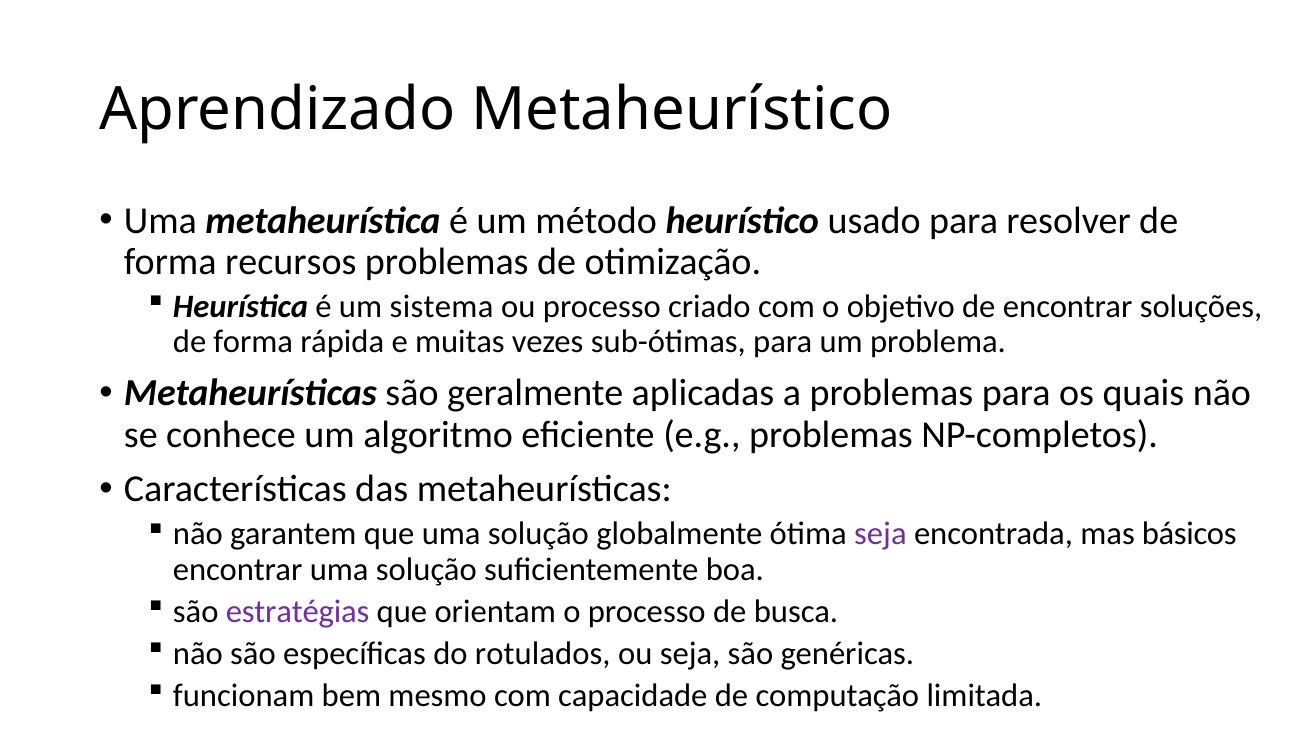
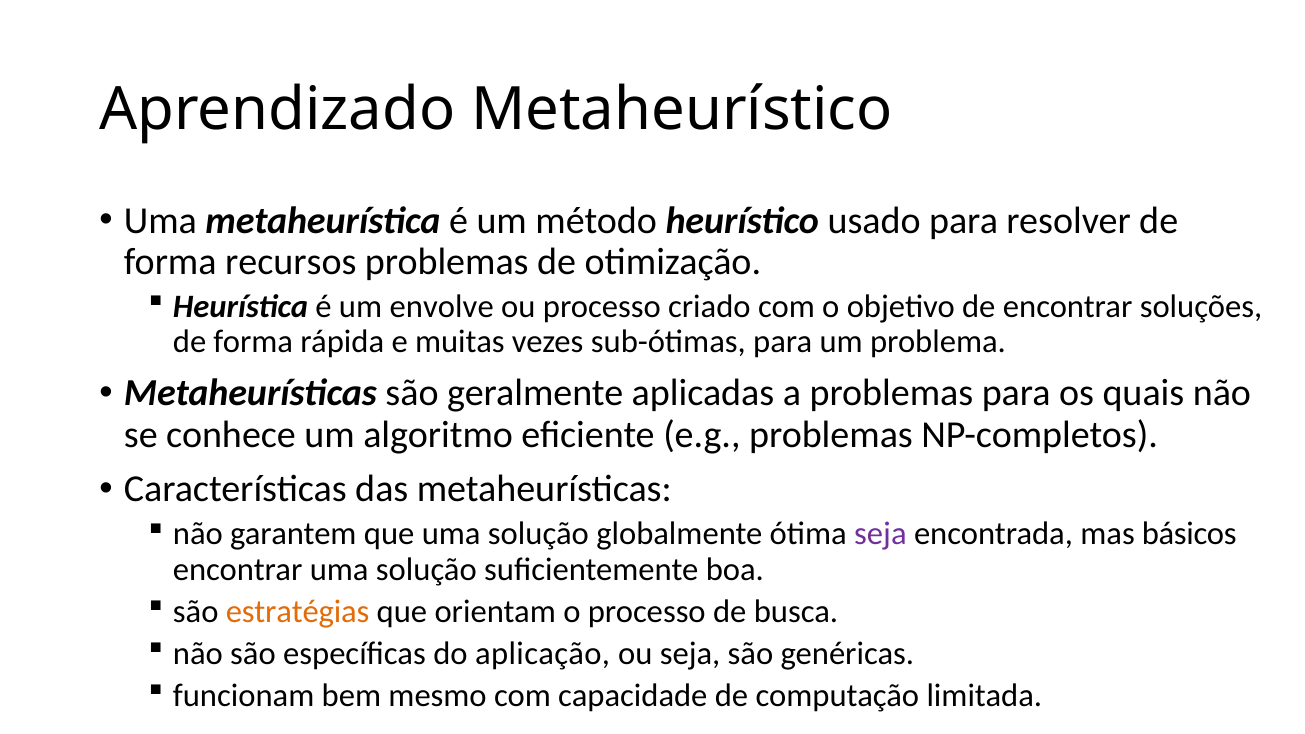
sistema: sistema -> envolve (442, 307)
estratégias colour: purple -> orange (298, 611)
rotulados: rotulados -> aplicação (543, 653)
